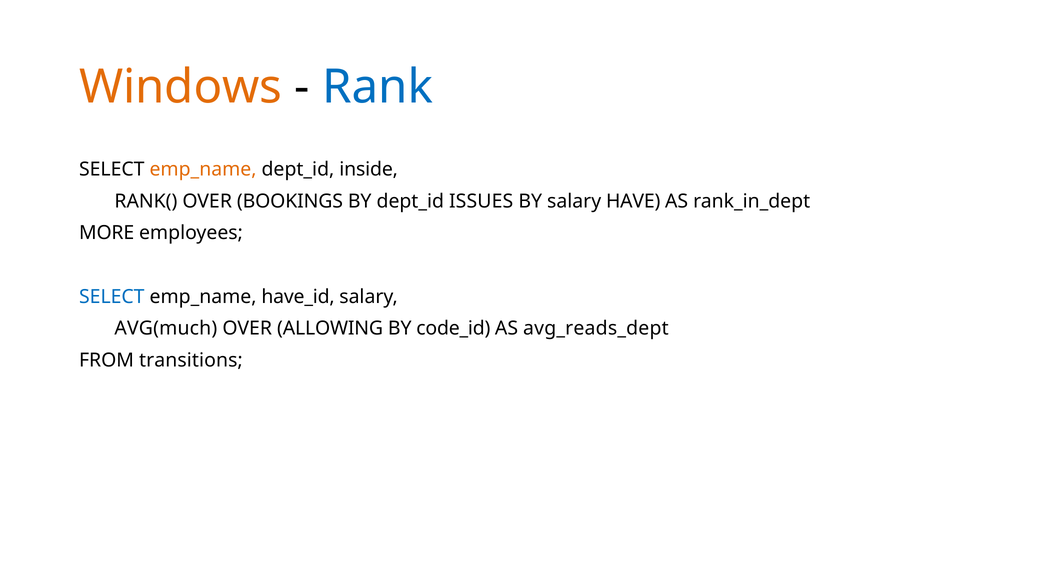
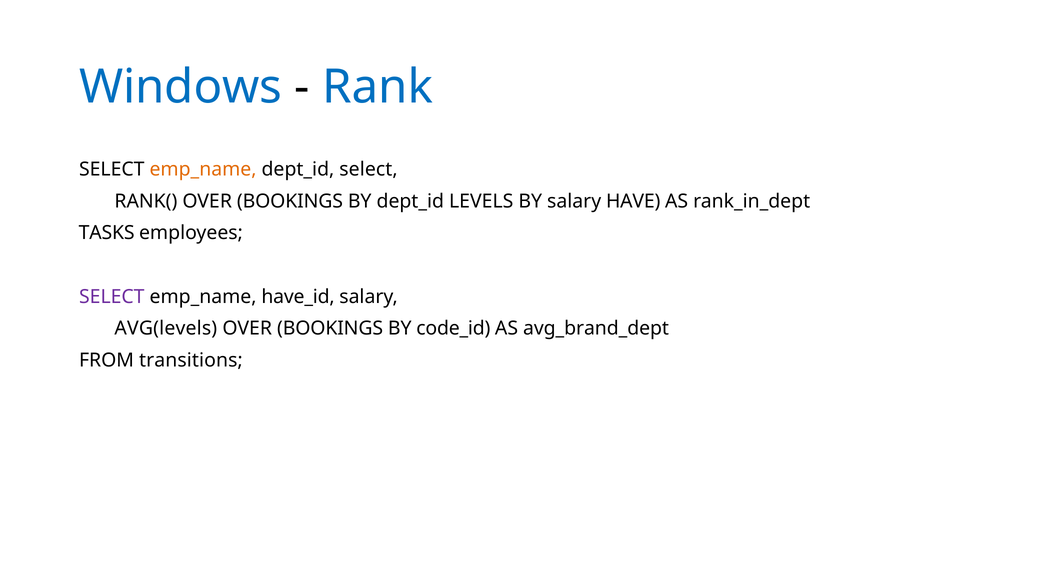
Windows colour: orange -> blue (181, 87)
dept_id inside: inside -> select (369, 170)
ISSUES: ISSUES -> LEVELS (481, 201)
MORE: MORE -> TASKS (107, 233)
SELECT colour: blue -> purple (112, 297)
AVG(much: AVG(much -> AVG(levels (166, 329)
ALLOWING: ALLOWING -> BOOKINGS (330, 329)
avg_reads_dept: avg_reads_dept -> avg_brand_dept (596, 329)
